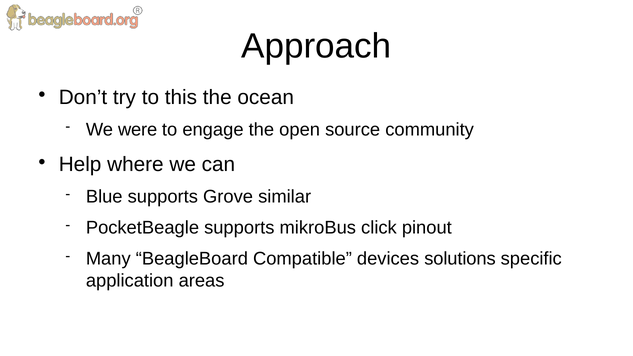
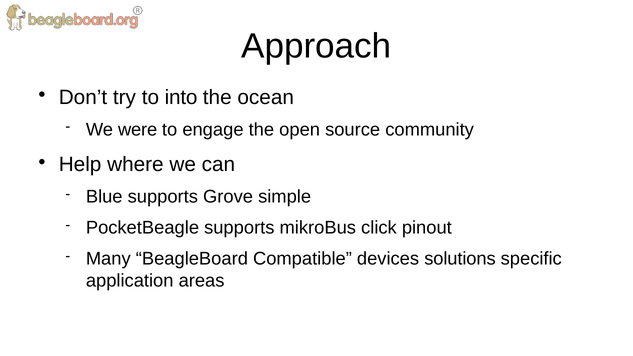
this: this -> into (181, 97)
similar: similar -> simple (285, 197)
